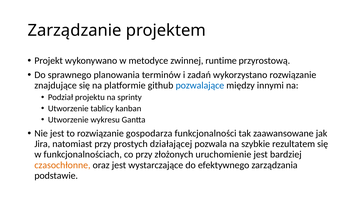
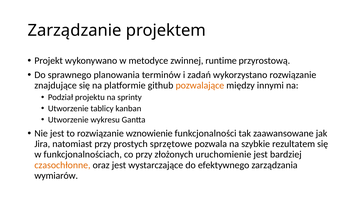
pozwalające colour: blue -> orange (200, 86)
gospodarza: gospodarza -> wznowienie (149, 134)
działającej: działającej -> sprzętowe (171, 144)
podstawie: podstawie -> wymiarów (56, 176)
